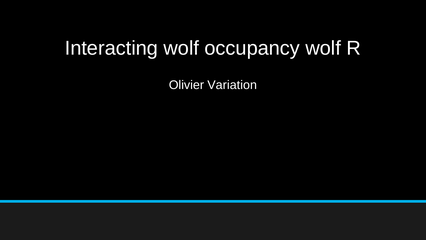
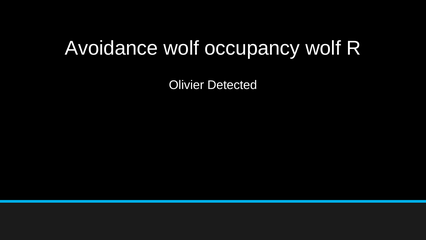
Interacting: Interacting -> Avoidance (111, 48)
Variation: Variation -> Detected (232, 85)
